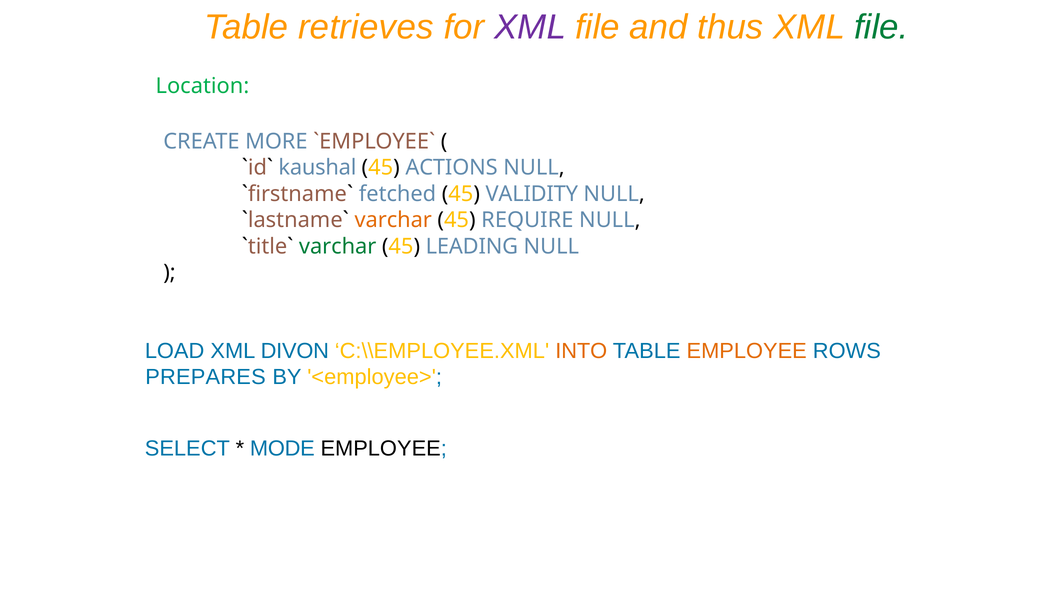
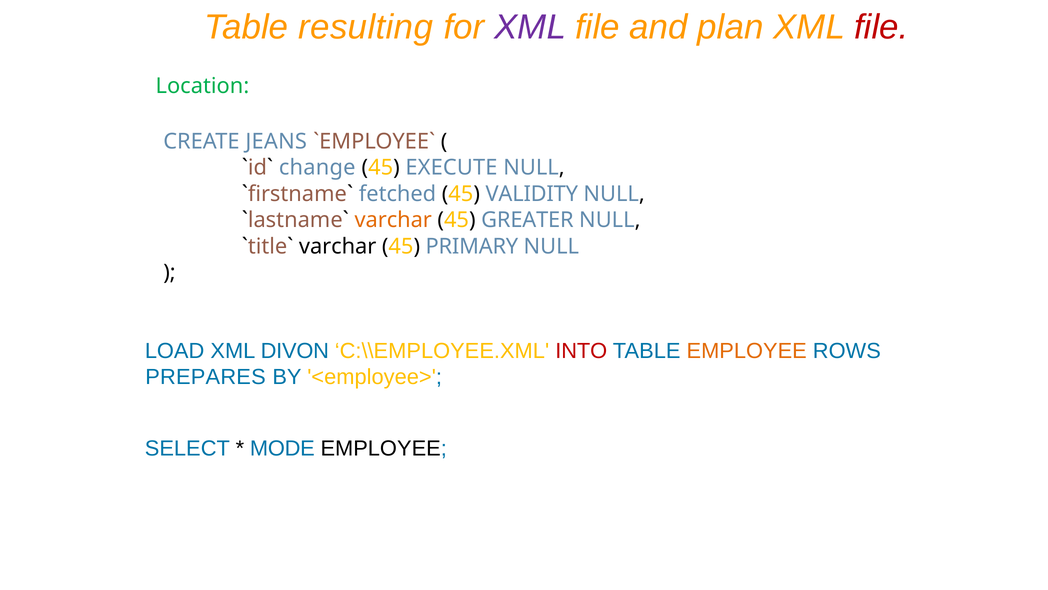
retrieves: retrieves -> resulting (366, 27)
thus: thus -> plan (730, 27)
file colour: green -> red (881, 27)
MORE: MORE -> JEANS (276, 141)
kaushal: kaushal -> change (317, 168)
ACTIONS: ACTIONS -> EXECUTE (451, 168)
REQUIRE: REQUIRE -> GREATER (527, 220)
varchar colour: green -> black (338, 246)
LEADING: LEADING -> PRIMARY (472, 246)
INTO colour: orange -> red (581, 351)
